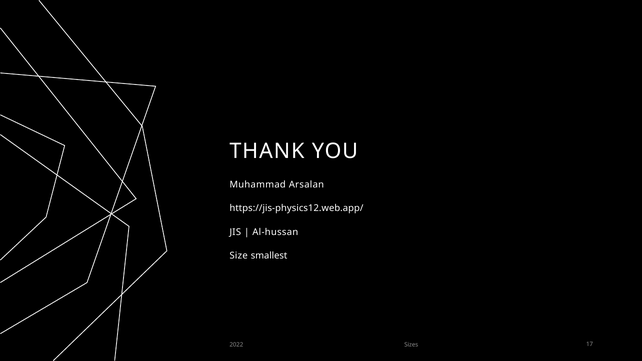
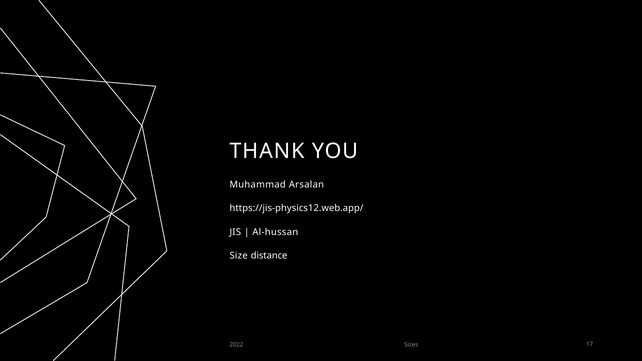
smallest: smallest -> distance (269, 256)
